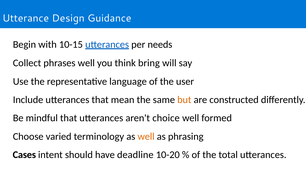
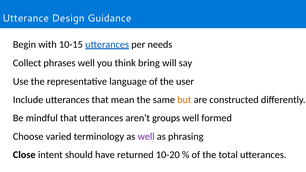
choice: choice -> groups (166, 118)
well colour: orange -> purple (146, 137)
Cases: Cases -> Close (24, 155)
deadline: deadline -> returned (135, 155)
